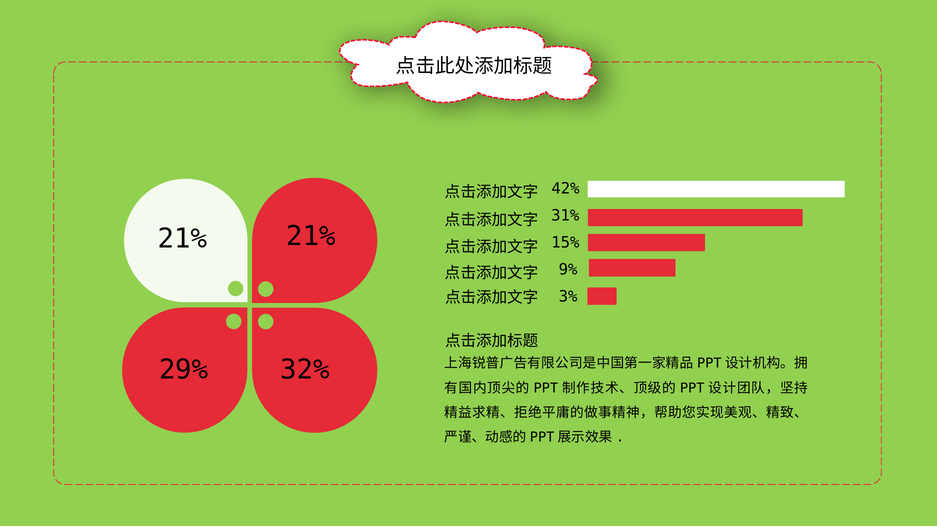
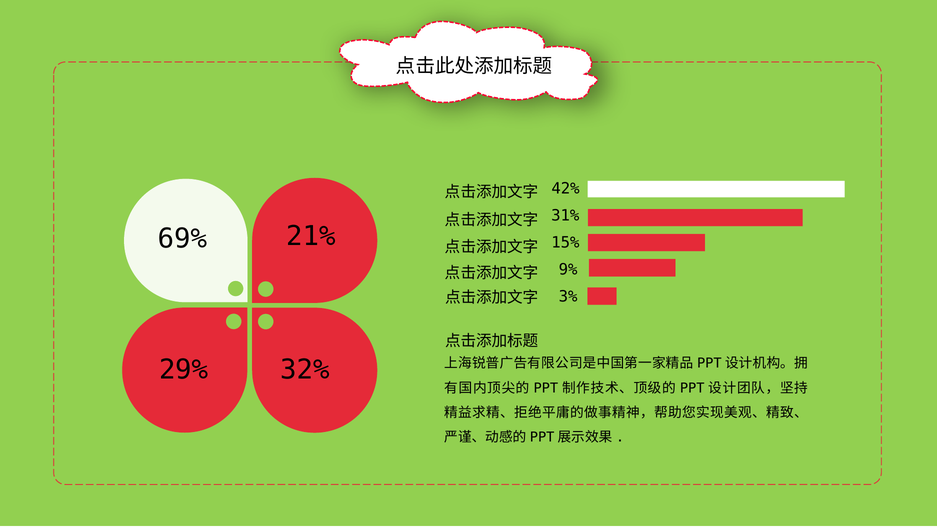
21%: 21% -> 69% (183, 239)
